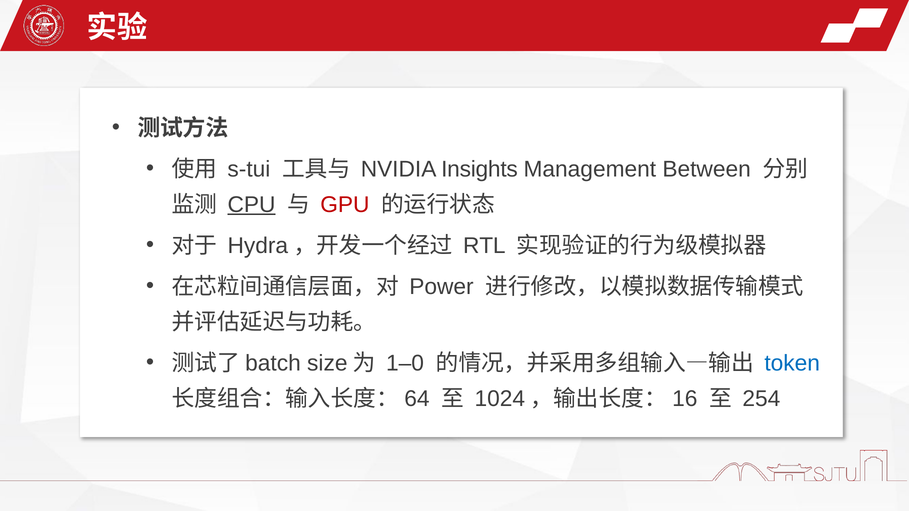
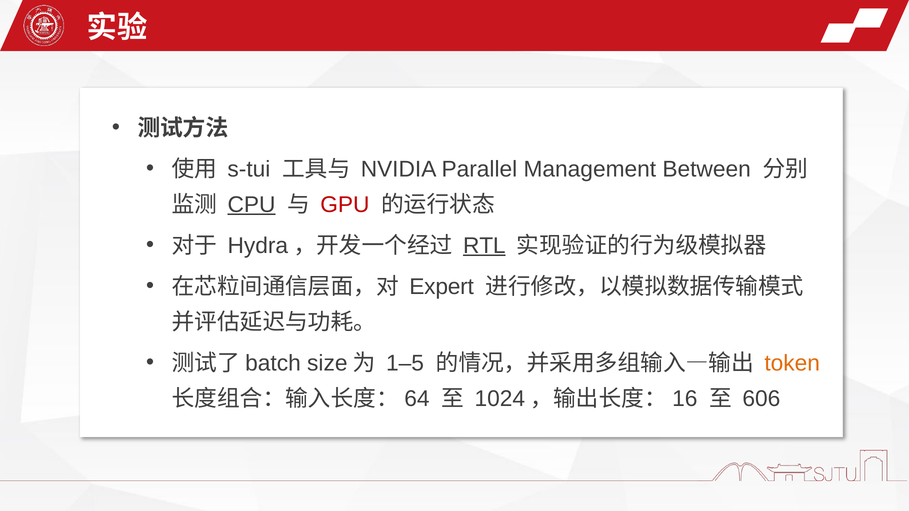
Insights: Insights -> Parallel (479, 169)
RTL underline: none -> present (484, 246)
Power: Power -> Expert (442, 287)
1–0: 1–0 -> 1–5 (405, 363)
token colour: blue -> orange (792, 363)
254: 254 -> 606 (761, 399)
